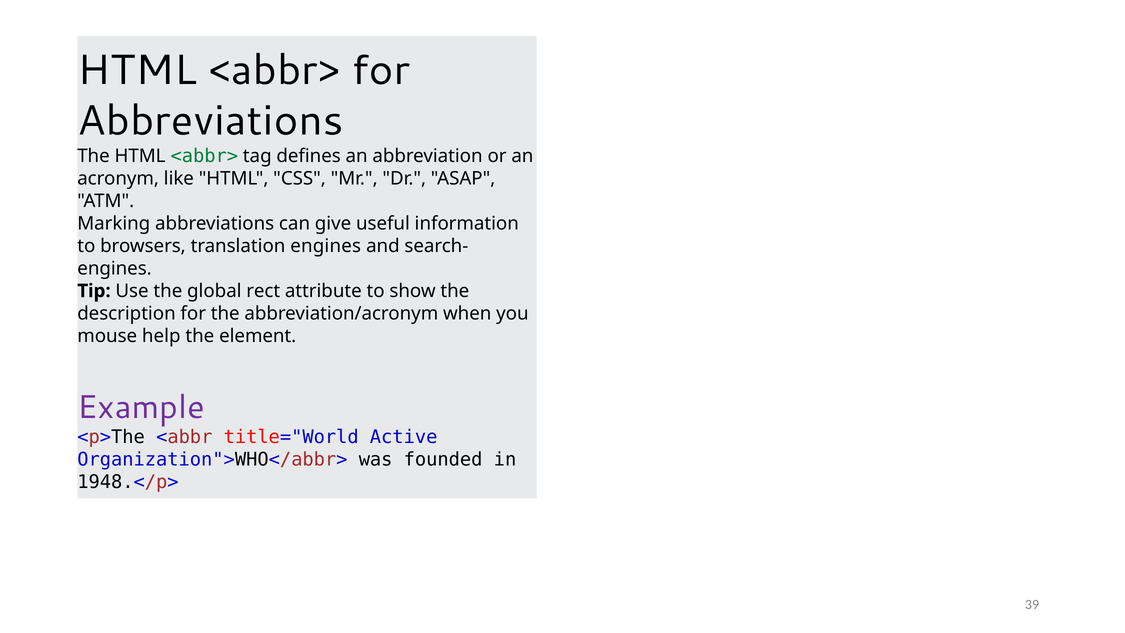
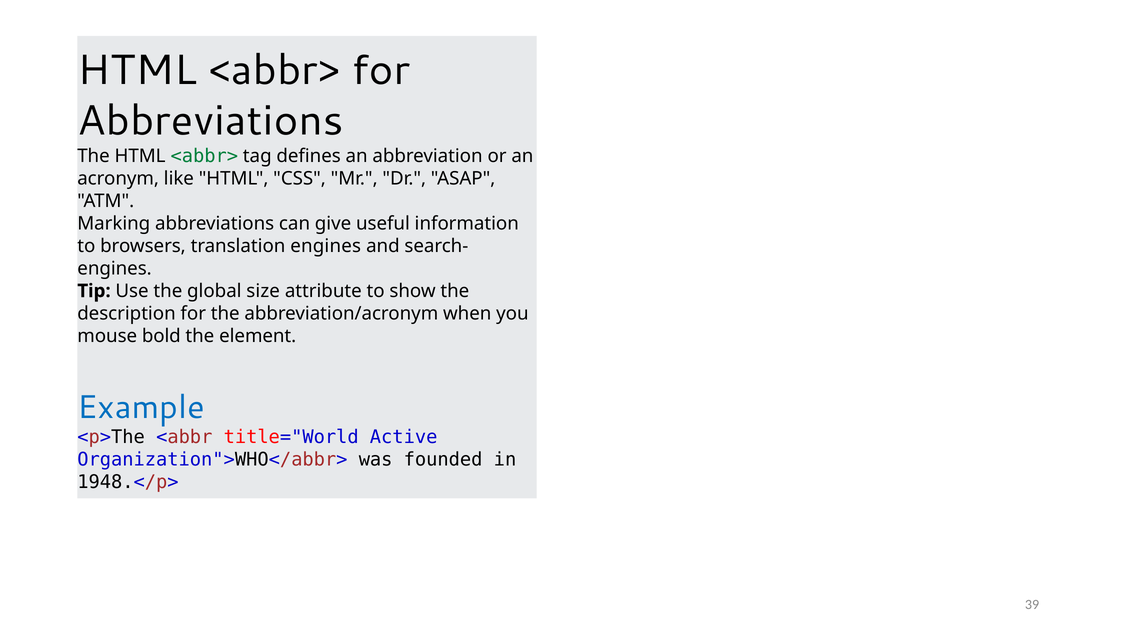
rect: rect -> size (263, 291)
help: help -> bold (161, 336)
Example colour: purple -> blue (141, 407)
